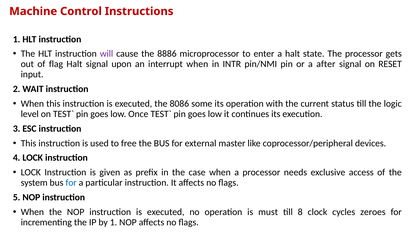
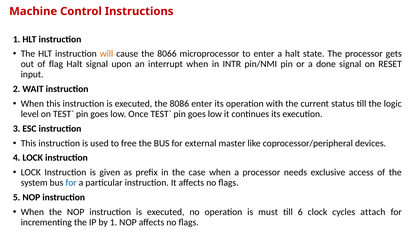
will colour: purple -> orange (107, 54)
8886: 8886 -> 8066 (167, 54)
after: after -> done (326, 64)
8086 some: some -> enter (202, 104)
8: 8 -> 6 (300, 212)
zeroes: zeroes -> attach (373, 212)
